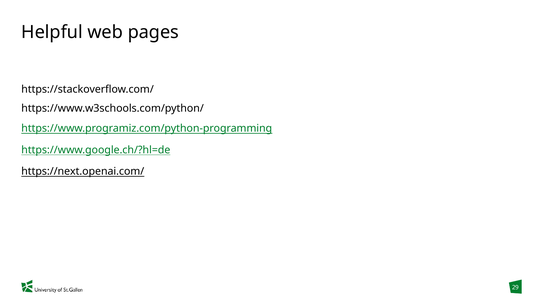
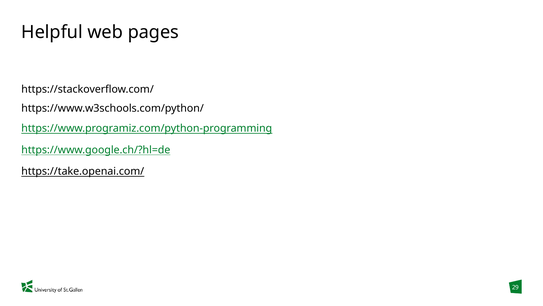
https://next.openai.com/: https://next.openai.com/ -> https://take.openai.com/ (83, 171)
